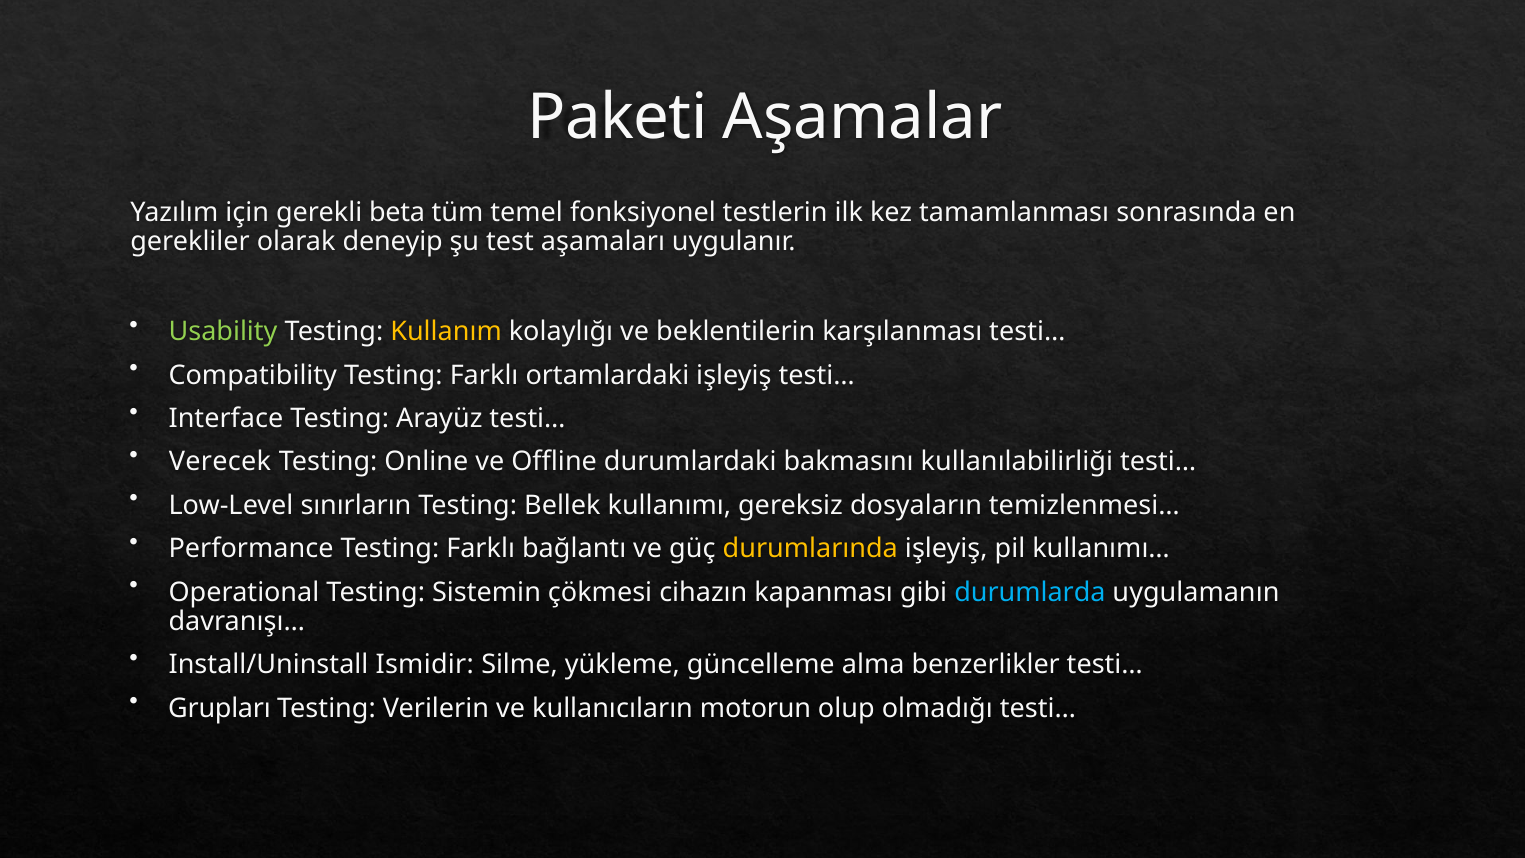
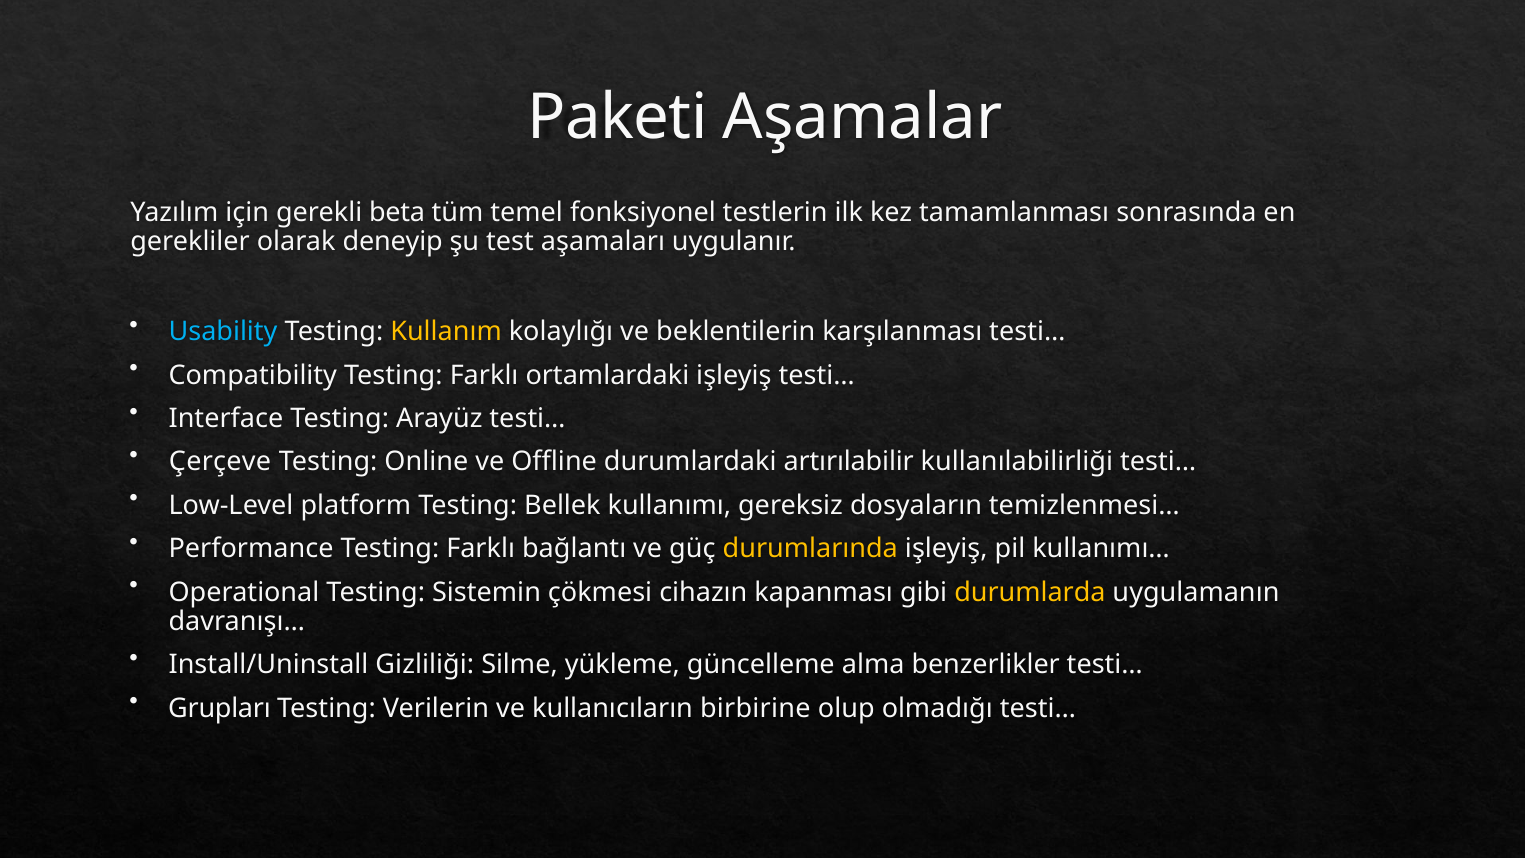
Usability colour: light green -> light blue (223, 332)
Verecek: Verecek -> Çerçeve (220, 462)
bakmasını: bakmasını -> artırılabilir (849, 462)
sınırların: sınırların -> platform (356, 505)
durumlarda colour: light blue -> yellow (1030, 592)
Ismidir: Ismidir -> Gizliliği (425, 665)
motorun: motorun -> birbirine (755, 708)
